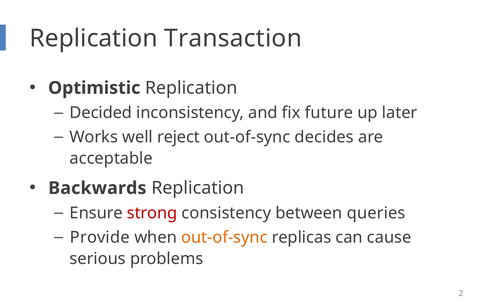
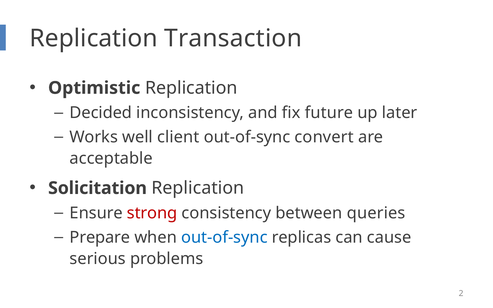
reject: reject -> client (178, 137)
decides: decides -> convert (324, 137)
Backwards: Backwards -> Solicitation (98, 188)
Provide: Provide -> Prepare (100, 237)
out-of-sync colour: orange -> blue (224, 237)
